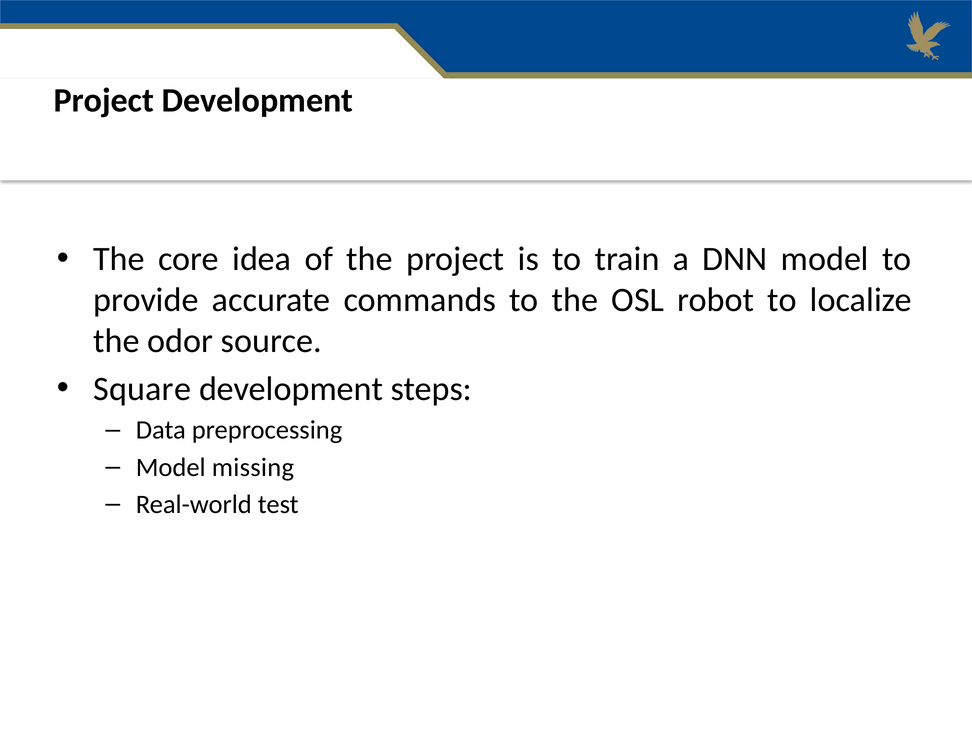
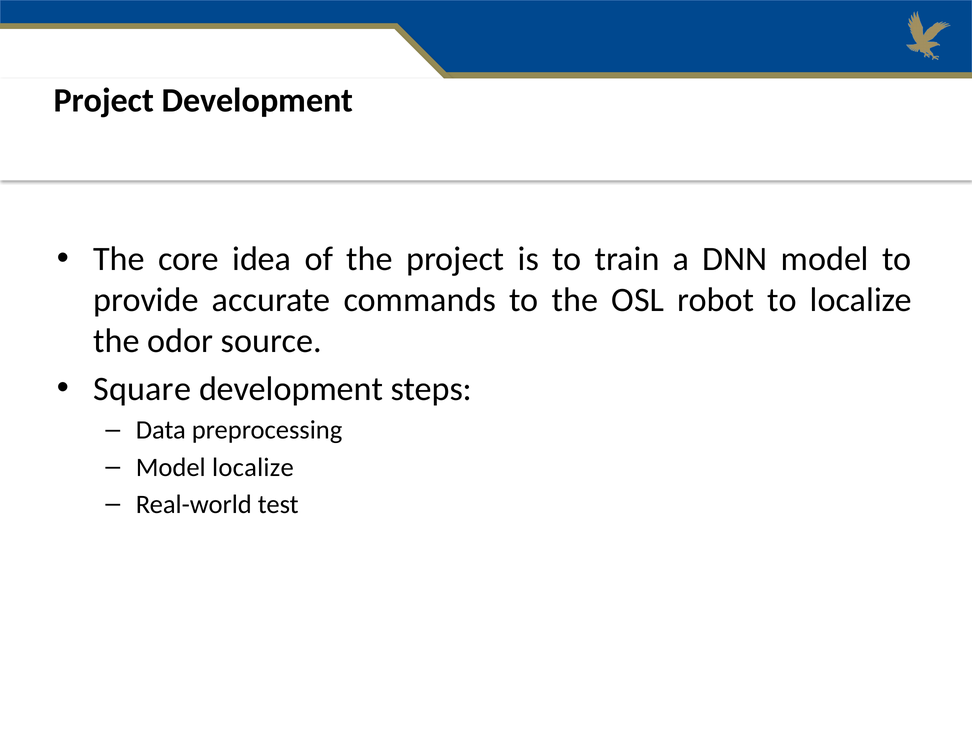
Model missing: missing -> localize (253, 467)
